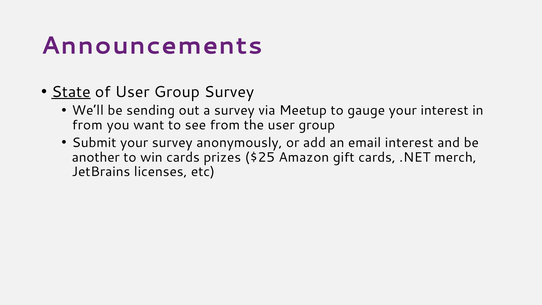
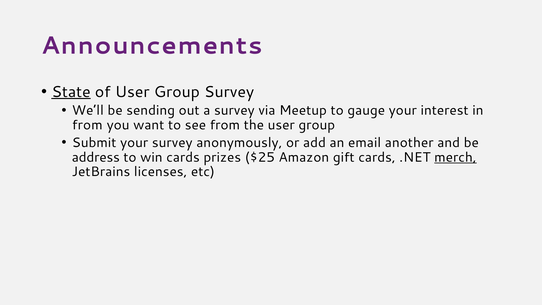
email interest: interest -> another (409, 143)
another: another -> address (96, 157)
merch underline: none -> present (455, 157)
